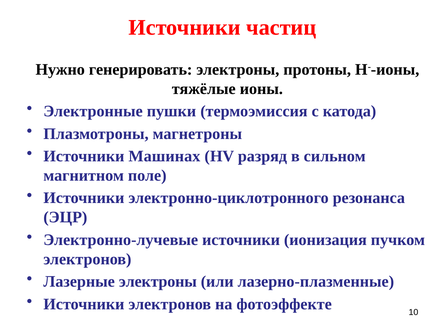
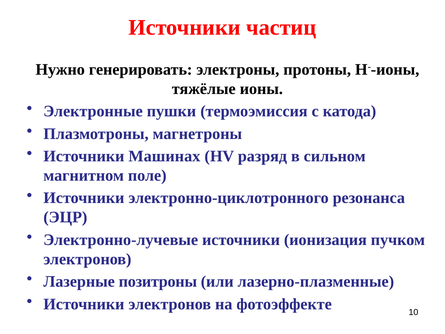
Лазерные электроны: электроны -> позитроны (158, 281)
